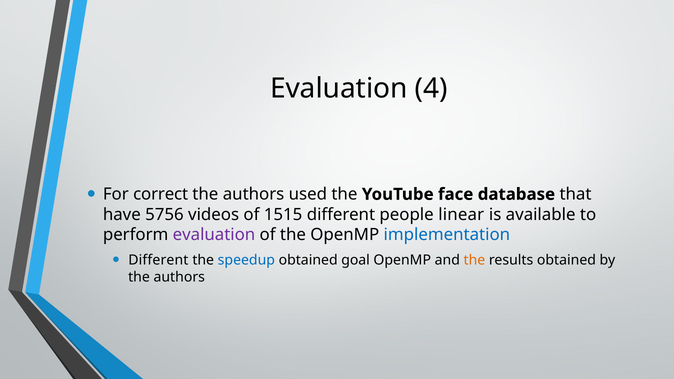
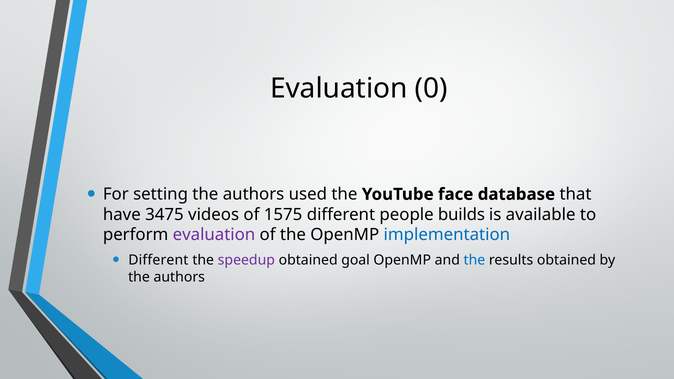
4: 4 -> 0 (431, 88)
correct: correct -> setting (161, 194)
5756: 5756 -> 3475 (164, 215)
1515: 1515 -> 1575 (283, 215)
linear: linear -> builds (461, 215)
speedup colour: blue -> purple (246, 260)
the colour: orange -> blue (474, 260)
